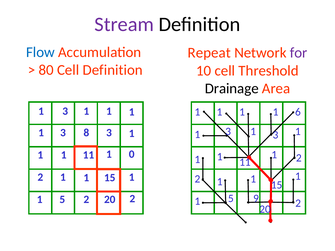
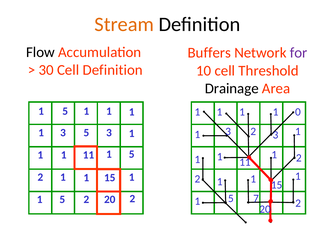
Stream colour: purple -> orange (124, 24)
Flow colour: blue -> black (40, 52)
Repeat: Repeat -> Buffers (209, 53)
80: 80 -> 30 (46, 70)
3: 3 -> 5 (65, 111)
6: 6 -> 0 (298, 112)
1: 1 -> 2 (253, 132)
3 8: 8 -> 5 (86, 133)
11 0: 0 -> 5 (132, 154)
9: 9 -> 7 (256, 199)
